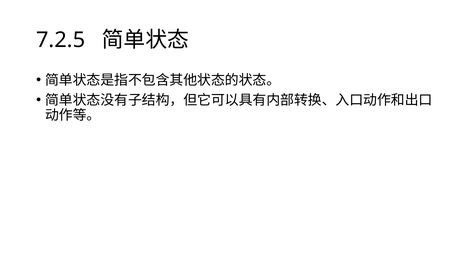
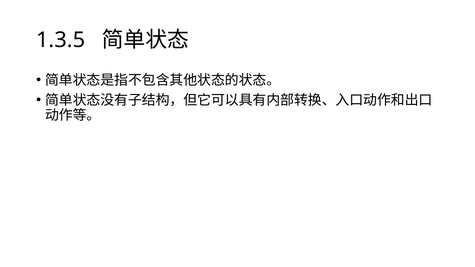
7.2.5: 7.2.5 -> 1.3.5 (61, 40)
